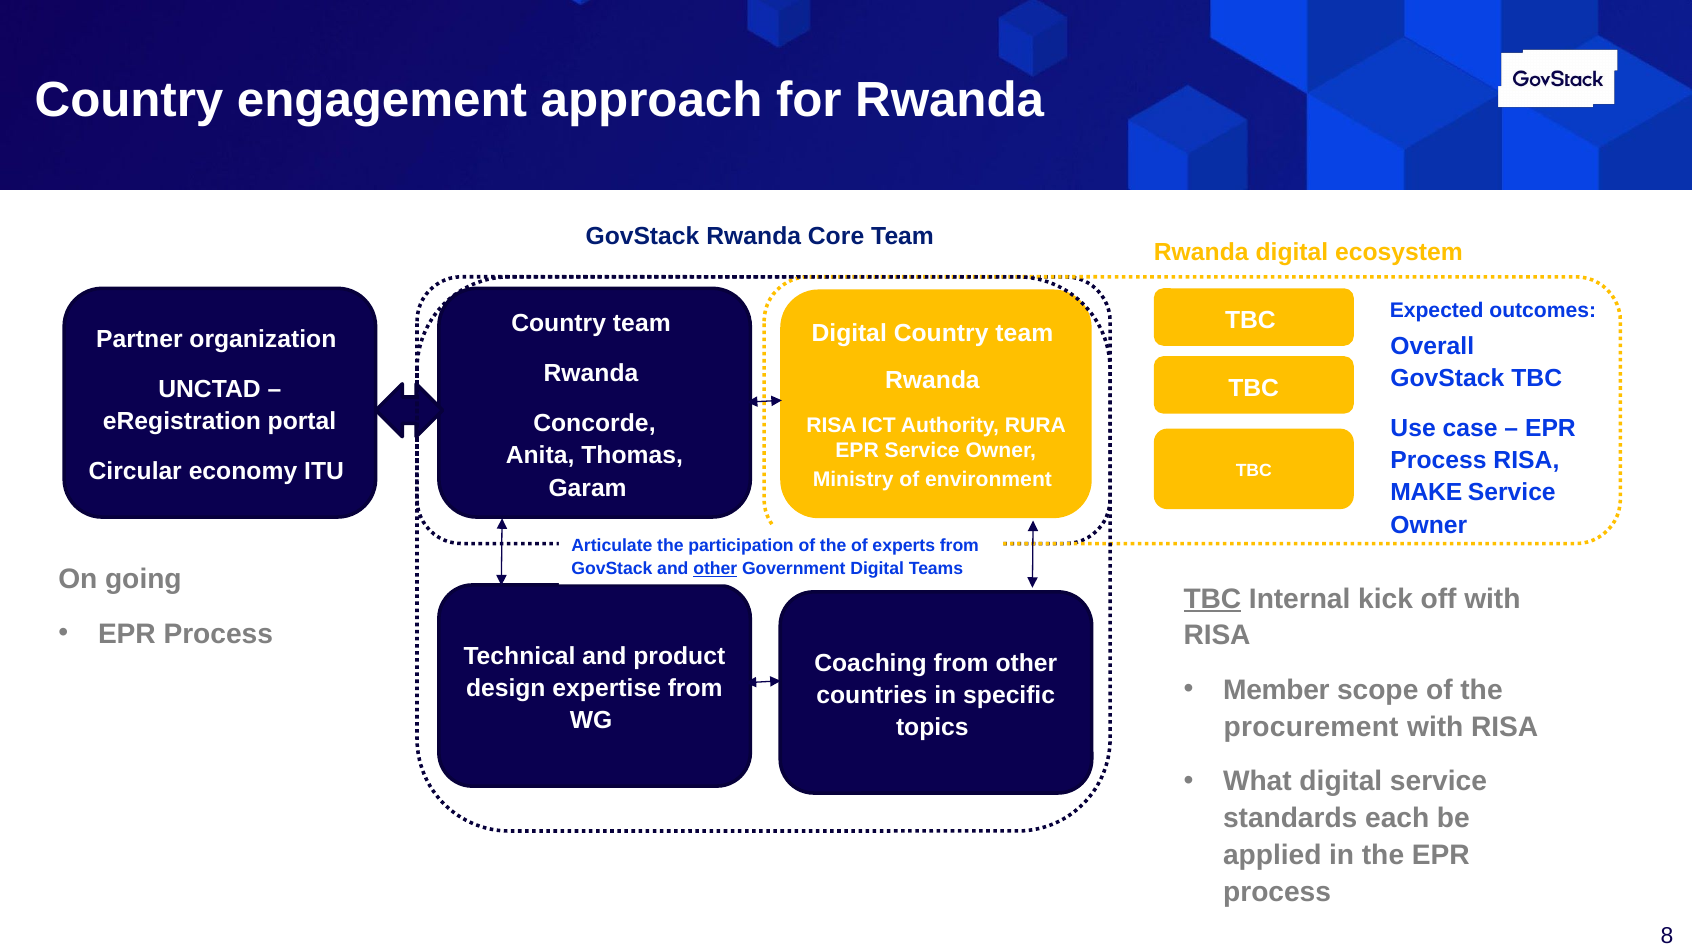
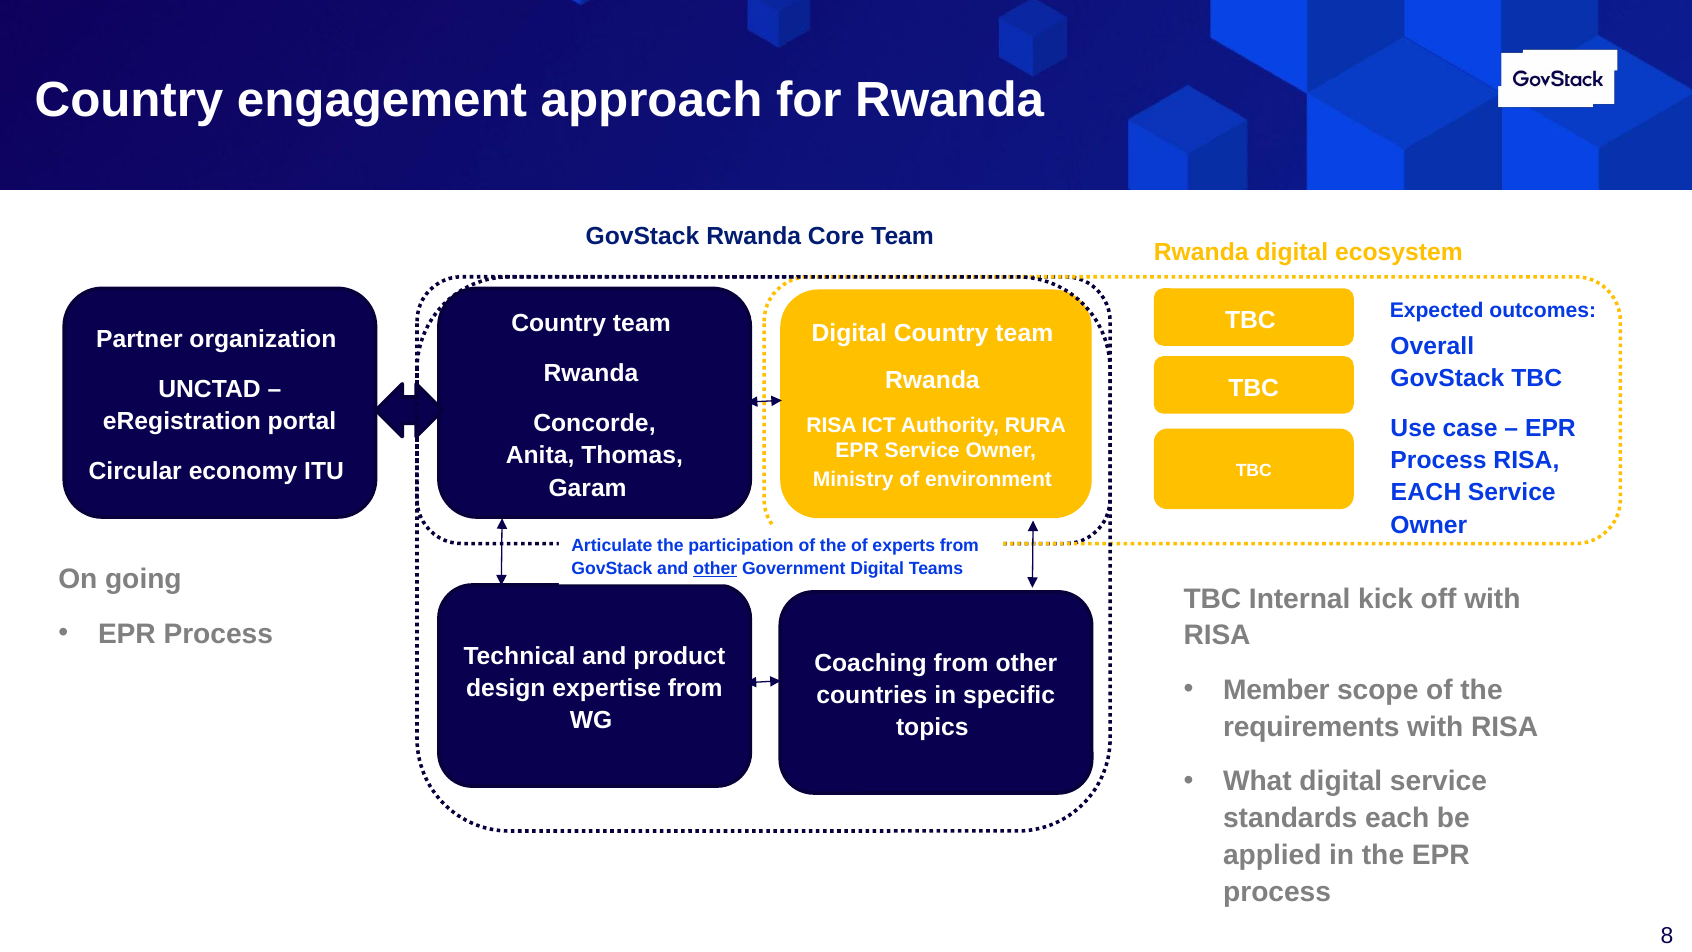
MAKE: MAKE -> EACH (1426, 493)
TBC underline: present -> none (1212, 599)
procurement: procurement -> requirements (1311, 727)
